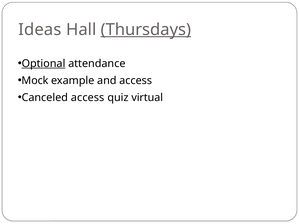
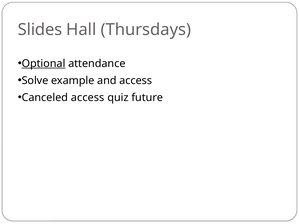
Ideas: Ideas -> Slides (40, 30)
Thursdays underline: present -> none (146, 30)
Mock: Mock -> Solve (35, 81)
virtual: virtual -> future (147, 98)
